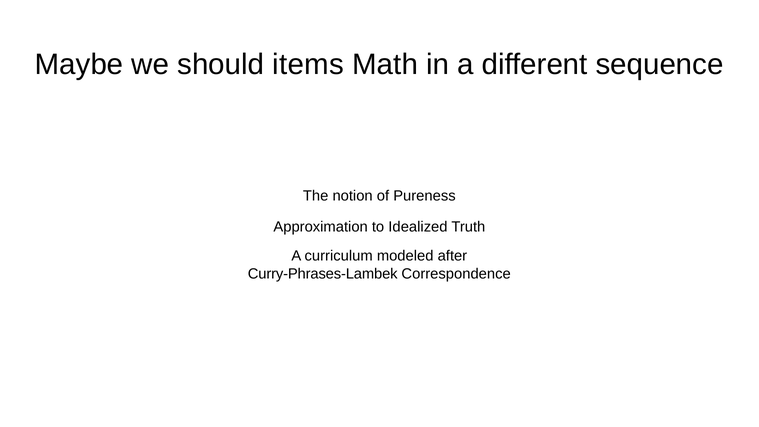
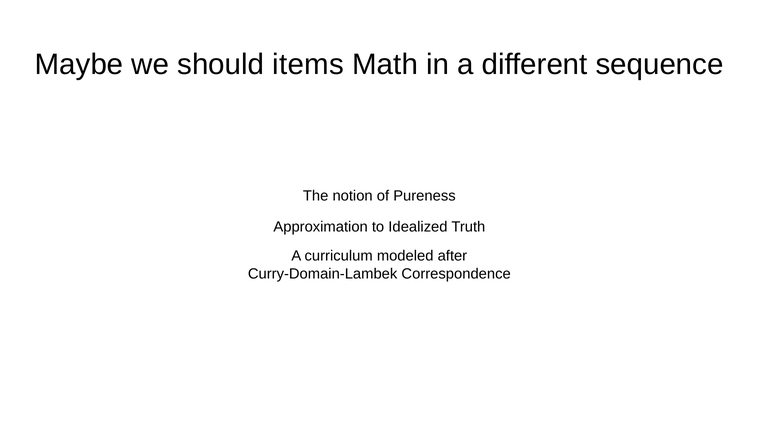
Curry-Phrases-Lambek: Curry-Phrases-Lambek -> Curry-Domain-Lambek (323, 274)
